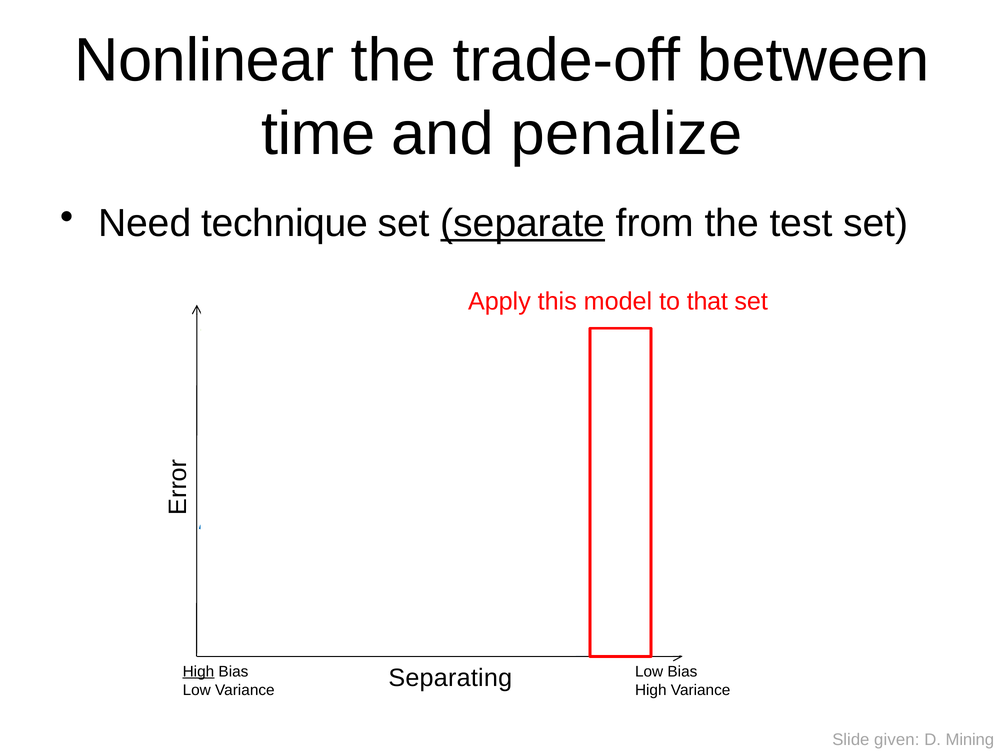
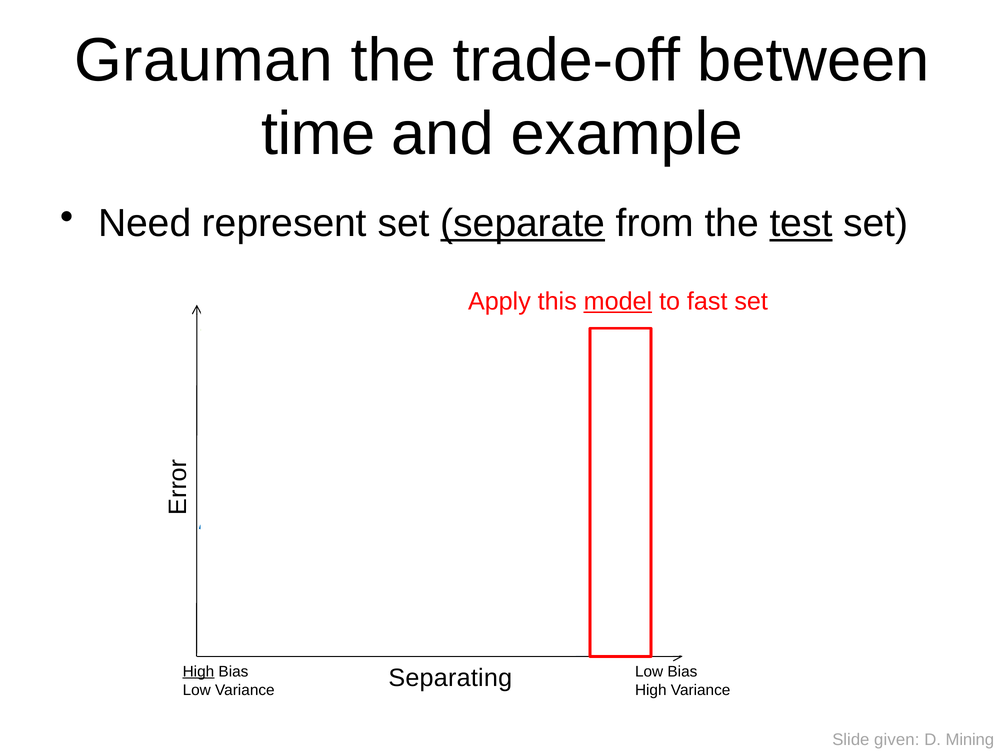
Nonlinear: Nonlinear -> Grauman (204, 60)
penalize: penalize -> example (627, 134)
technique: technique -> represent (284, 223)
test underline: none -> present (801, 223)
model underline: none -> present (618, 301)
that: that -> fast (707, 301)
